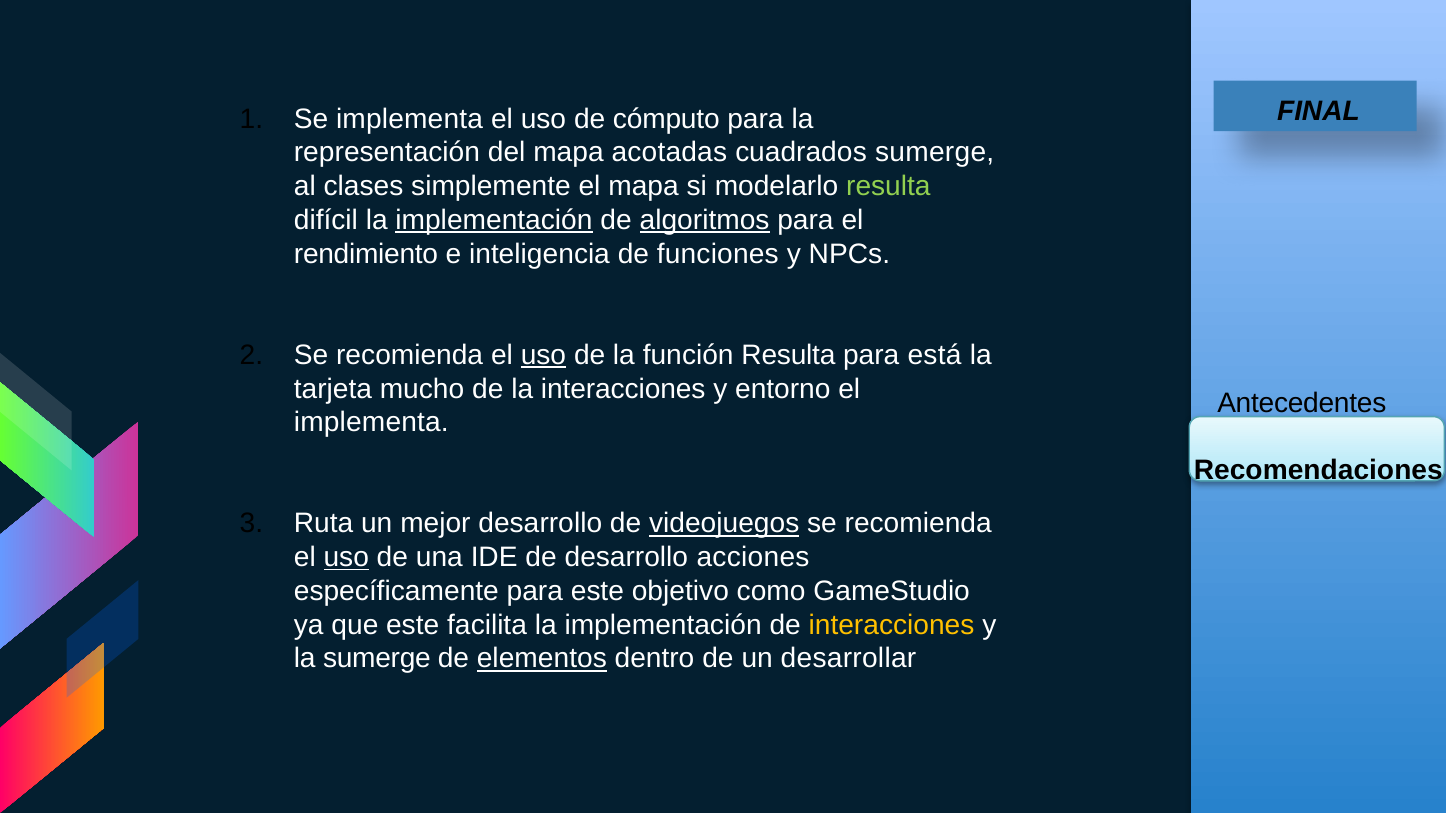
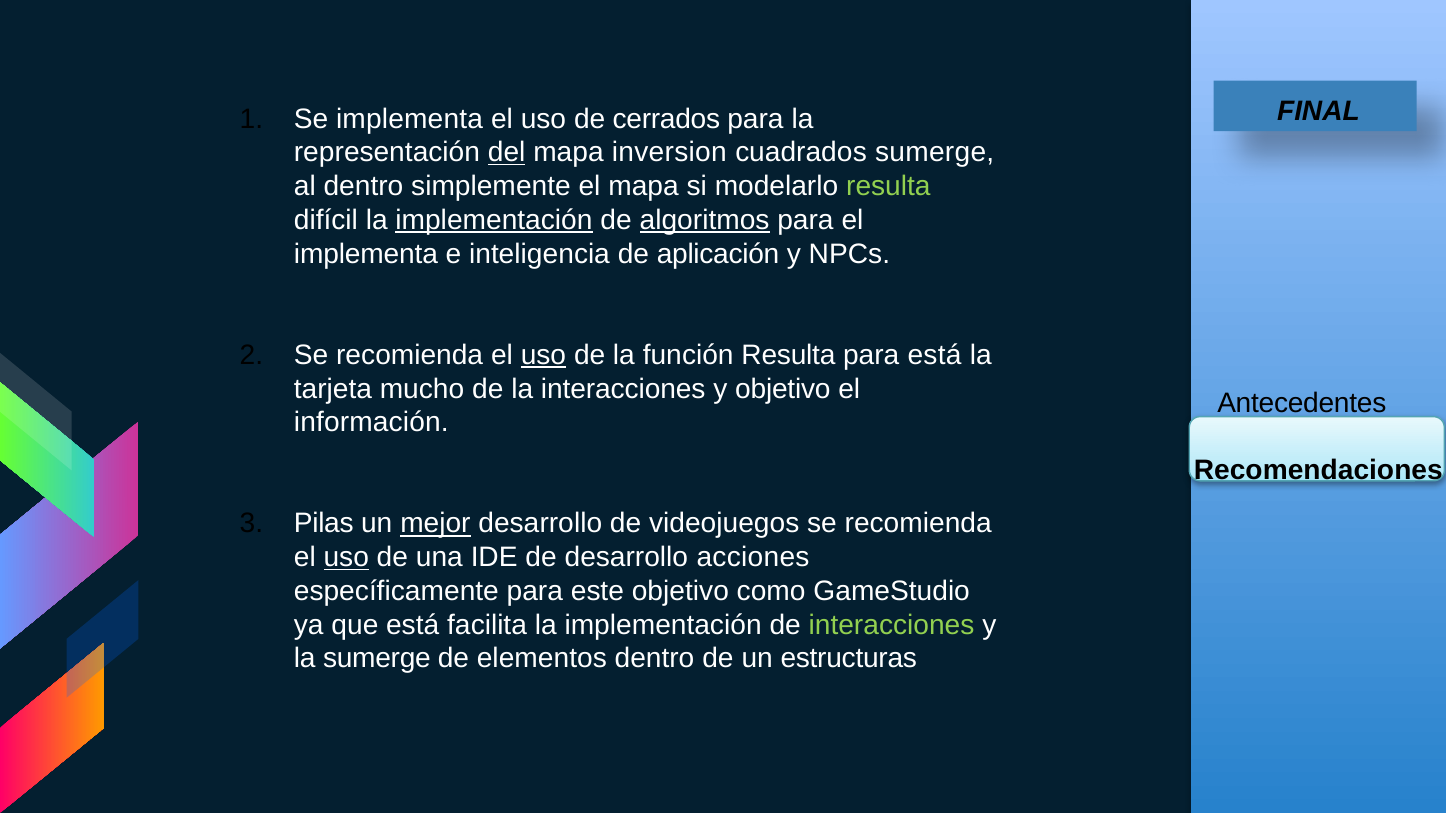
cómputo: cómputo -> cerrados (666, 119)
del underline: none -> present (507, 153)
acotadas: acotadas -> inversion (669, 153)
al clases: clases -> dentro (363, 186)
rendimiento: rendimiento -> implementa (366, 254)
funciones: funciones -> aplicación (718, 254)
y entorno: entorno -> objetivo (783, 389)
implementa: implementa -> información (371, 423)
Ruta: Ruta -> Pilas (324, 524)
mejor underline: none -> present (435, 524)
videojuegos underline: present -> none (724, 524)
que este: este -> está (413, 625)
interacciones colour: yellow -> light green (892, 625)
elementos underline: present -> none (542, 659)
desarrollar: desarrollar -> estructuras (849, 659)
